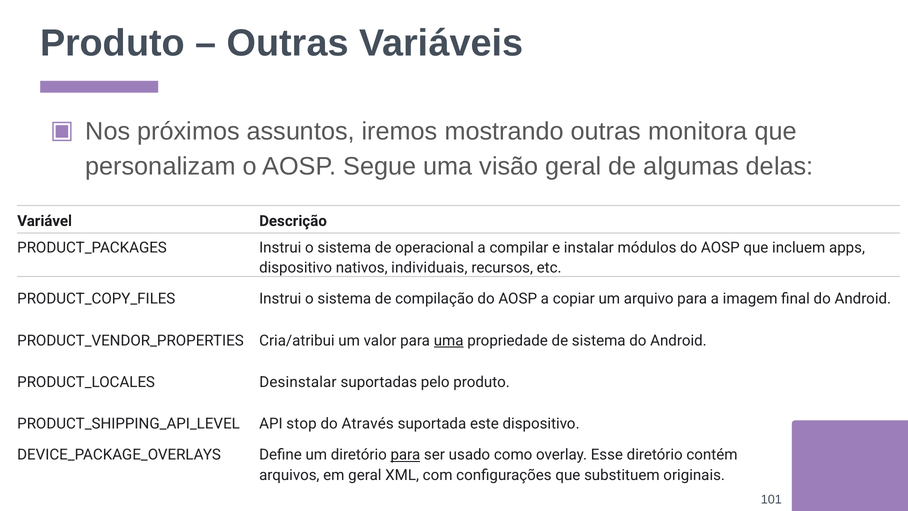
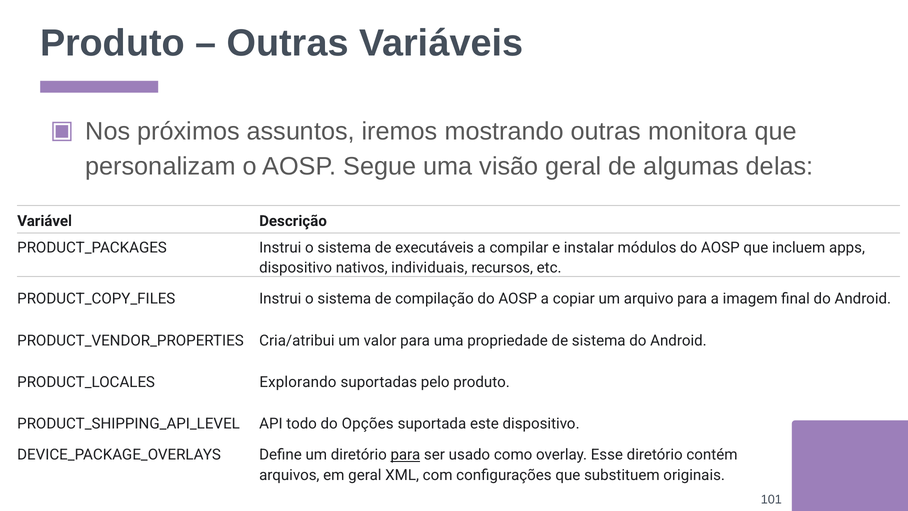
operacional: operacional -> executáveis (435, 247)
uma underline: present -> none (449, 340)
Desinstalar: Desinstalar -> Explorando (298, 382)
stop: stop -> todo (302, 424)
Através: Através -> Opções (368, 424)
